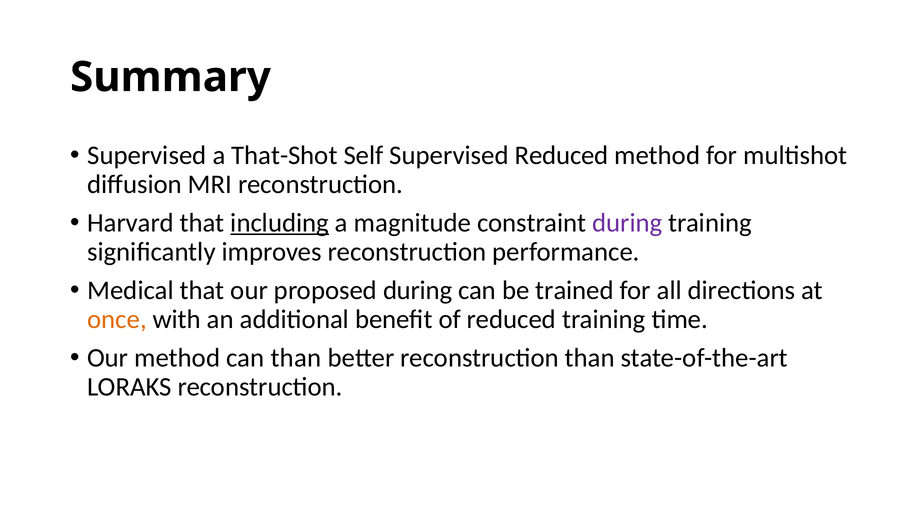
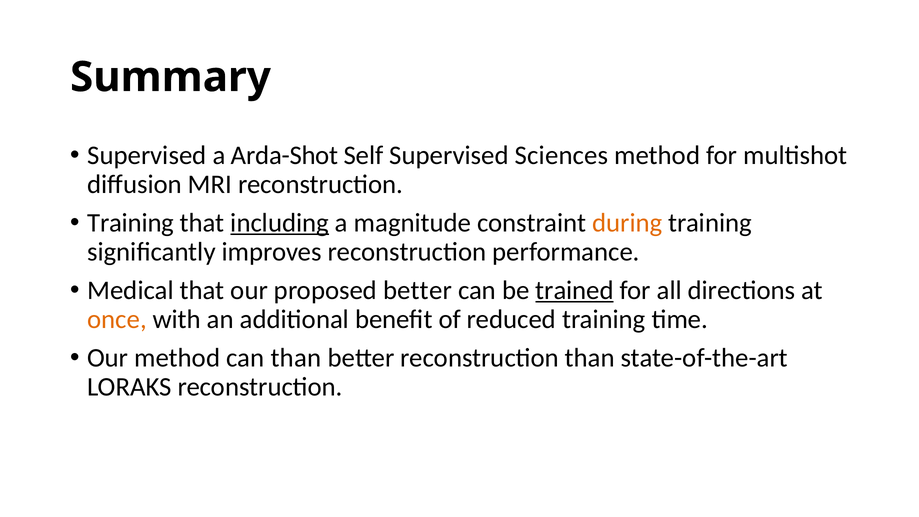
That-Shot: That-Shot -> Arda-Shot (285, 155)
Supervised Reduced: Reduced -> Sciences (561, 155)
Harvard: Harvard -> Training (131, 223)
during colour: purple -> orange (627, 223)
proposed during: during -> better (417, 290)
trained underline: none -> present (575, 290)
